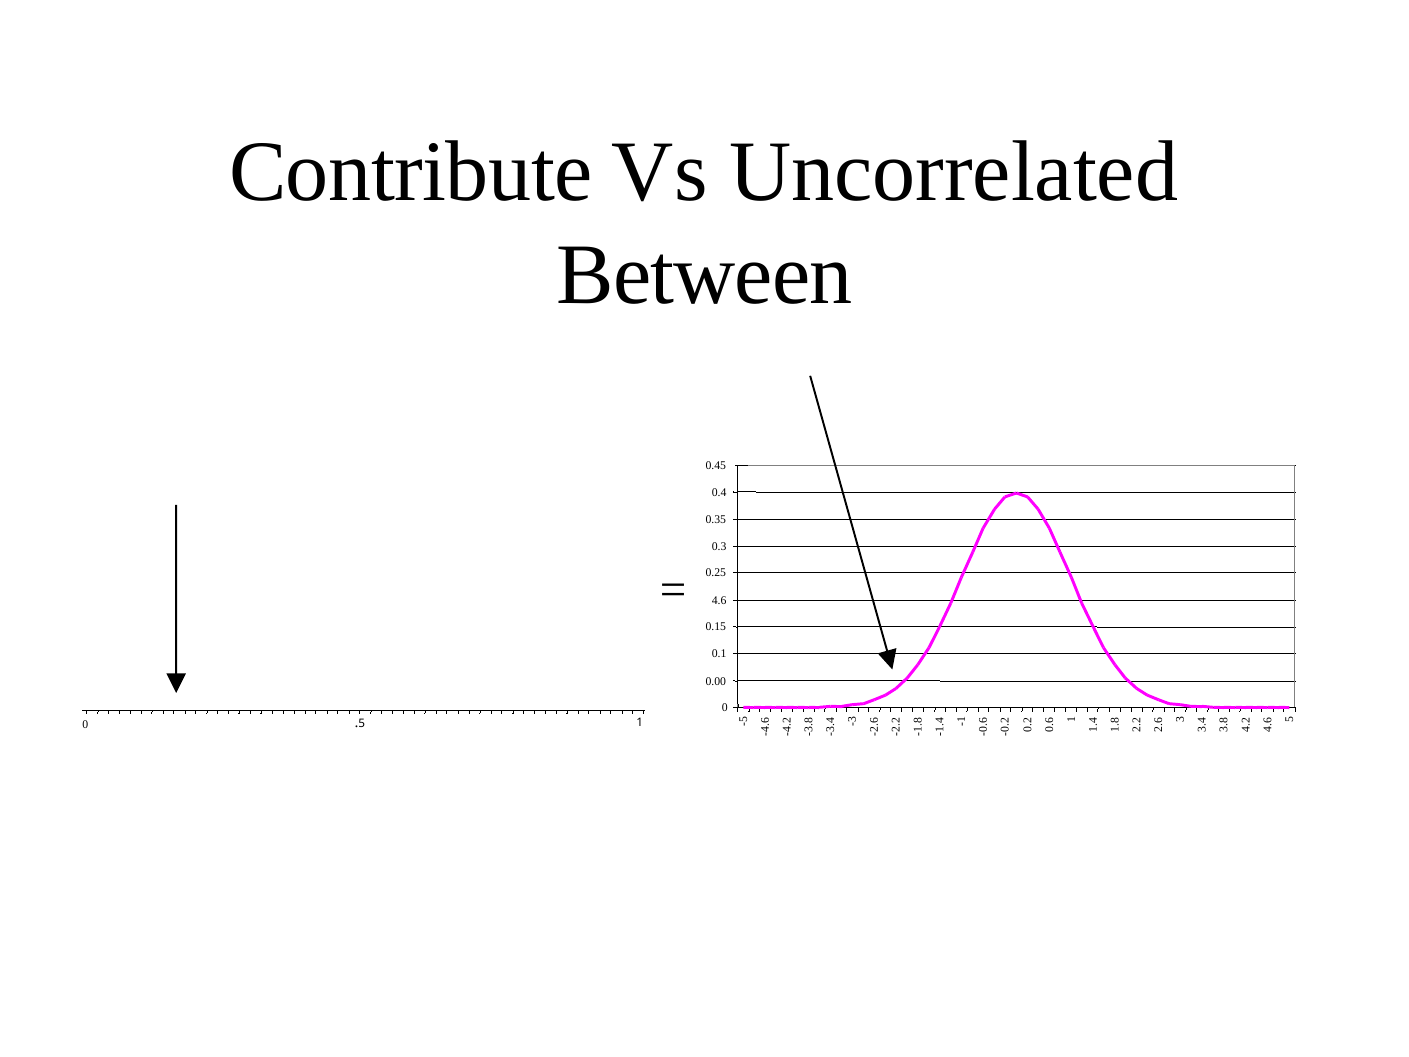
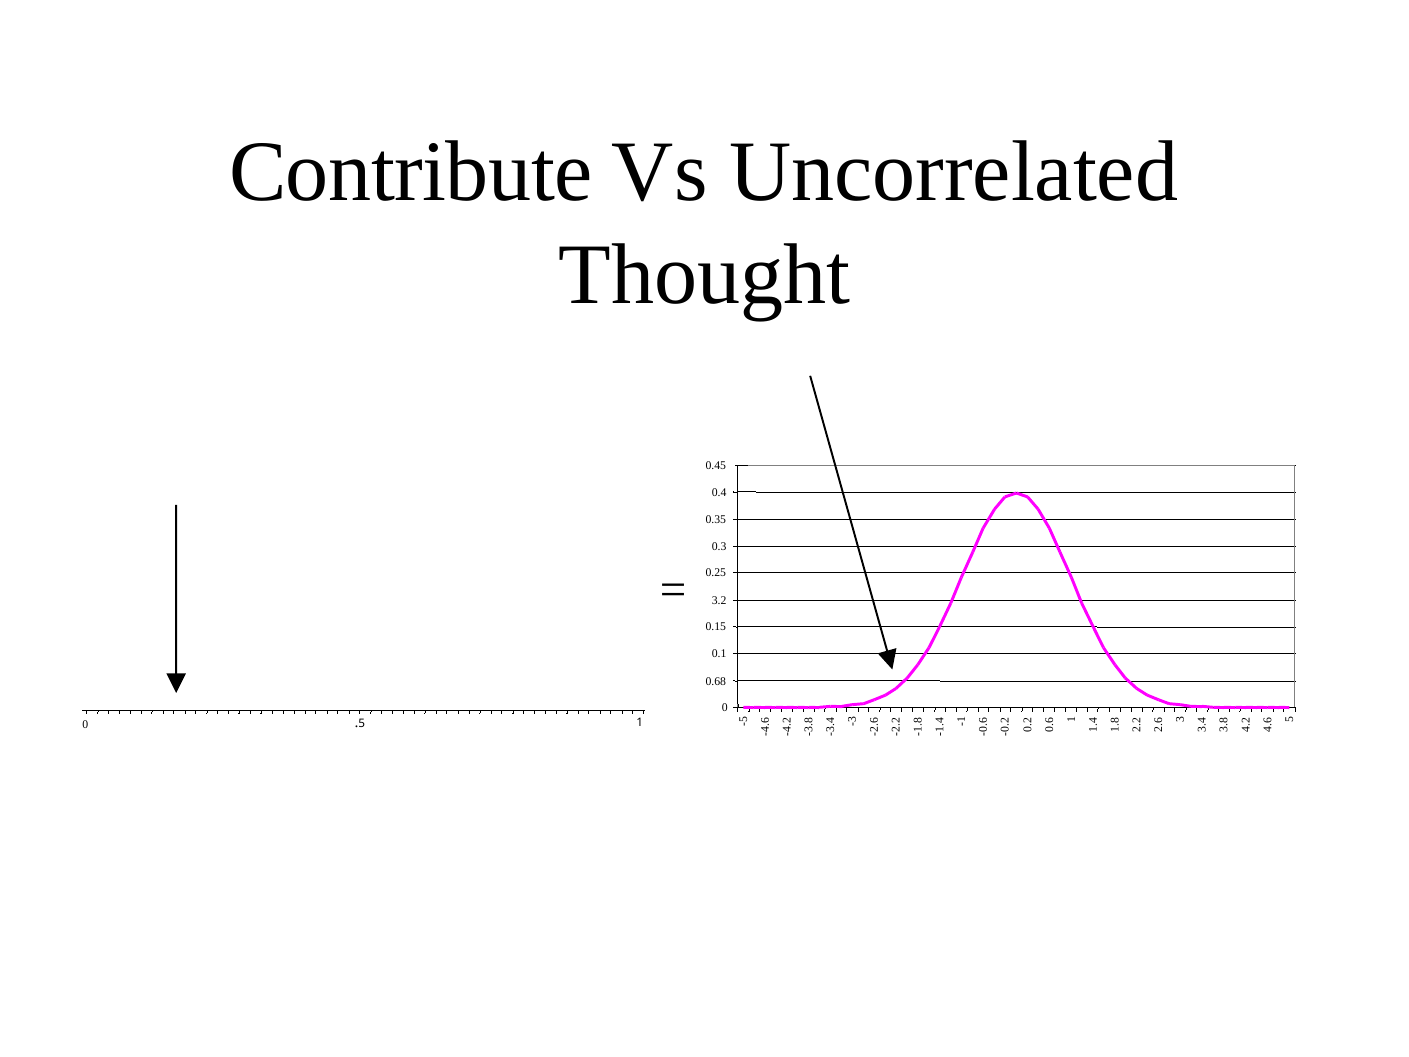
Between: Between -> Thought (704, 275)
4.6: 4.6 -> 3.2 (719, 600)
0.00: 0.00 -> 0.68 (716, 681)
